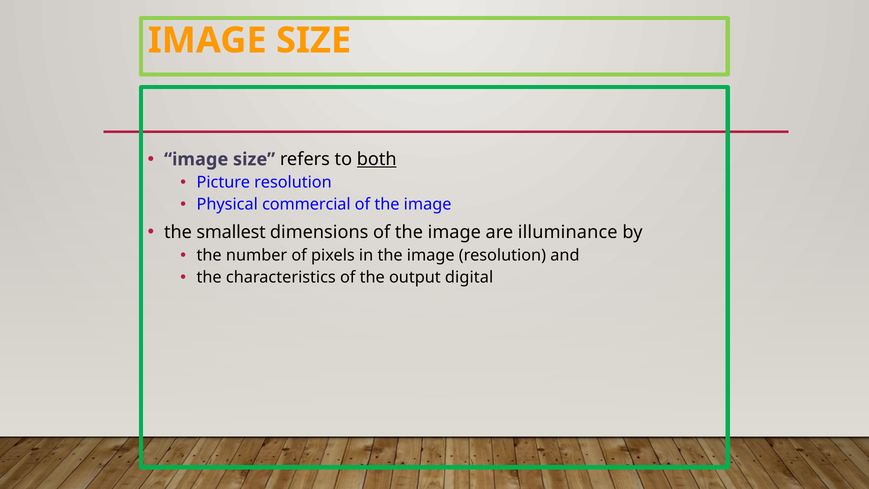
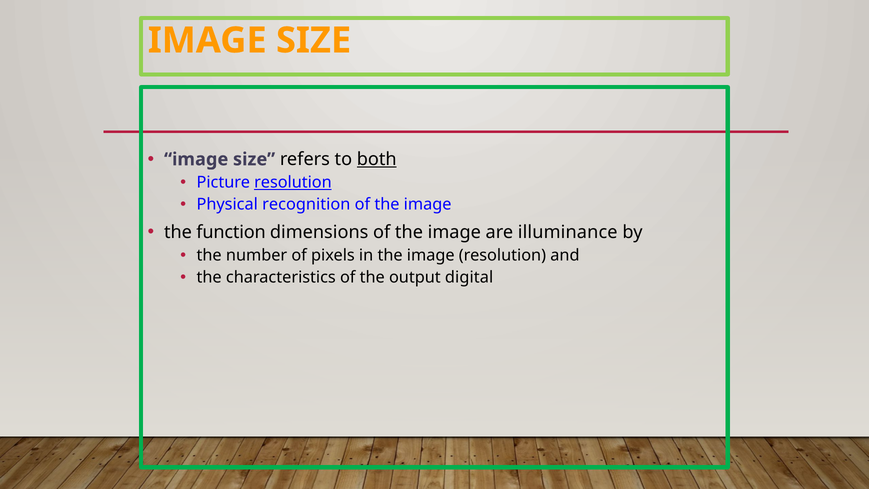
resolution underline: none -> present (293, 182)
commercial: commercial -> recognition (306, 204)
smallest: smallest -> function (231, 232)
